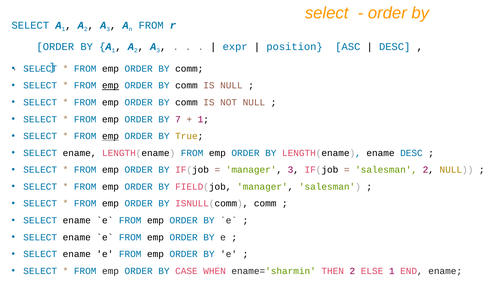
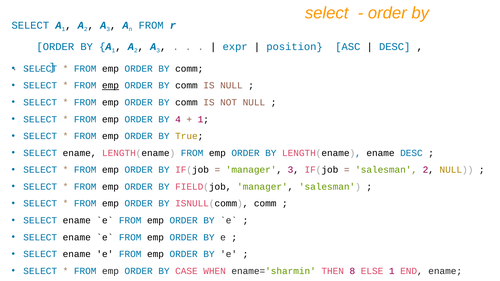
7: 7 -> 4 (178, 119)
emp underline: present -> none (111, 136)
THEN 2: 2 -> 8 (352, 271)
